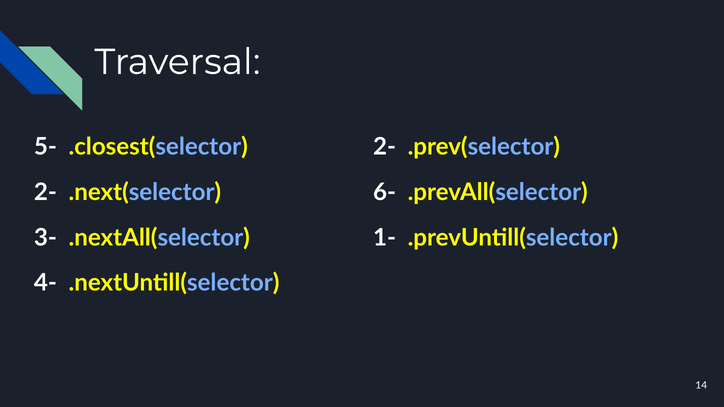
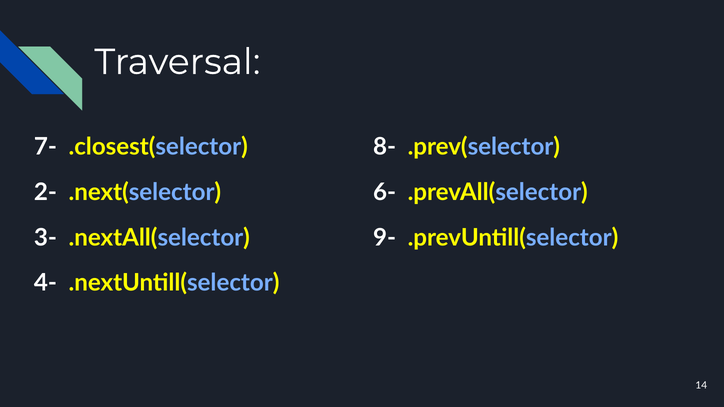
5-: 5- -> 7- (45, 147)
2-: 2- -> 8- (385, 147)
1-: 1- -> 9- (385, 238)
